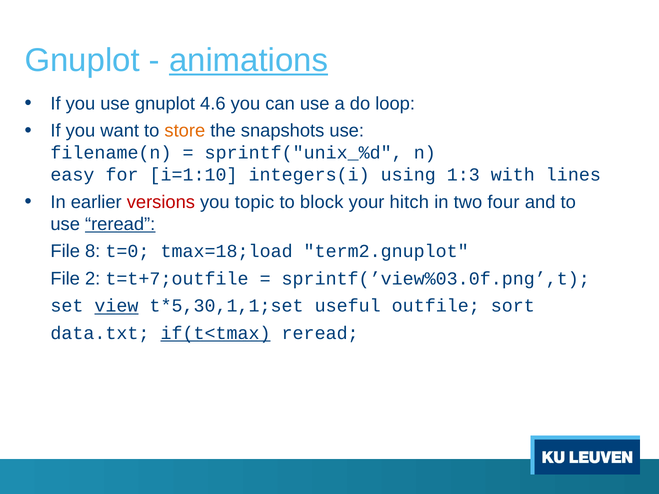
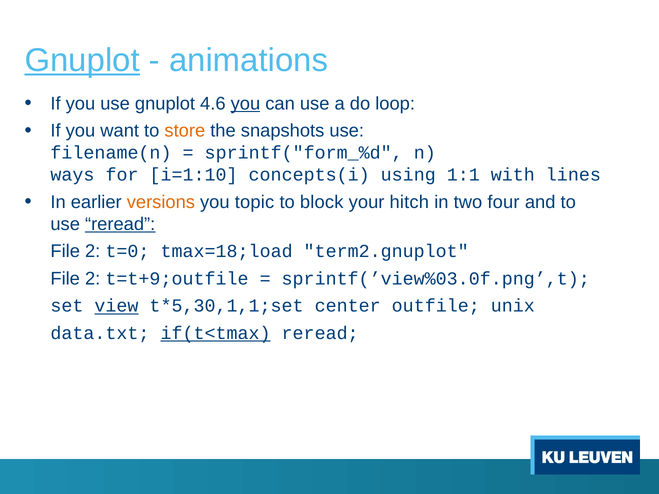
Gnuplot underline: none -> present (82, 60)
animations underline: present -> none (249, 60)
you underline: none -> present (245, 104)
sprintf("unix_%d: sprintf("unix_%d -> sprintf("form_%d (304, 153)
easy: easy -> ways (72, 175)
integers(i: integers(i -> concepts(i (309, 175)
1:3: 1:3 -> 1:1 (463, 175)
versions colour: red -> orange (161, 202)
8: 8 -> 2 (93, 252)
t=t+7;outfile: t=t+7;outfile -> t=t+9;outfile (177, 279)
useful: useful -> center (348, 306)
sort: sort -> unix (513, 306)
